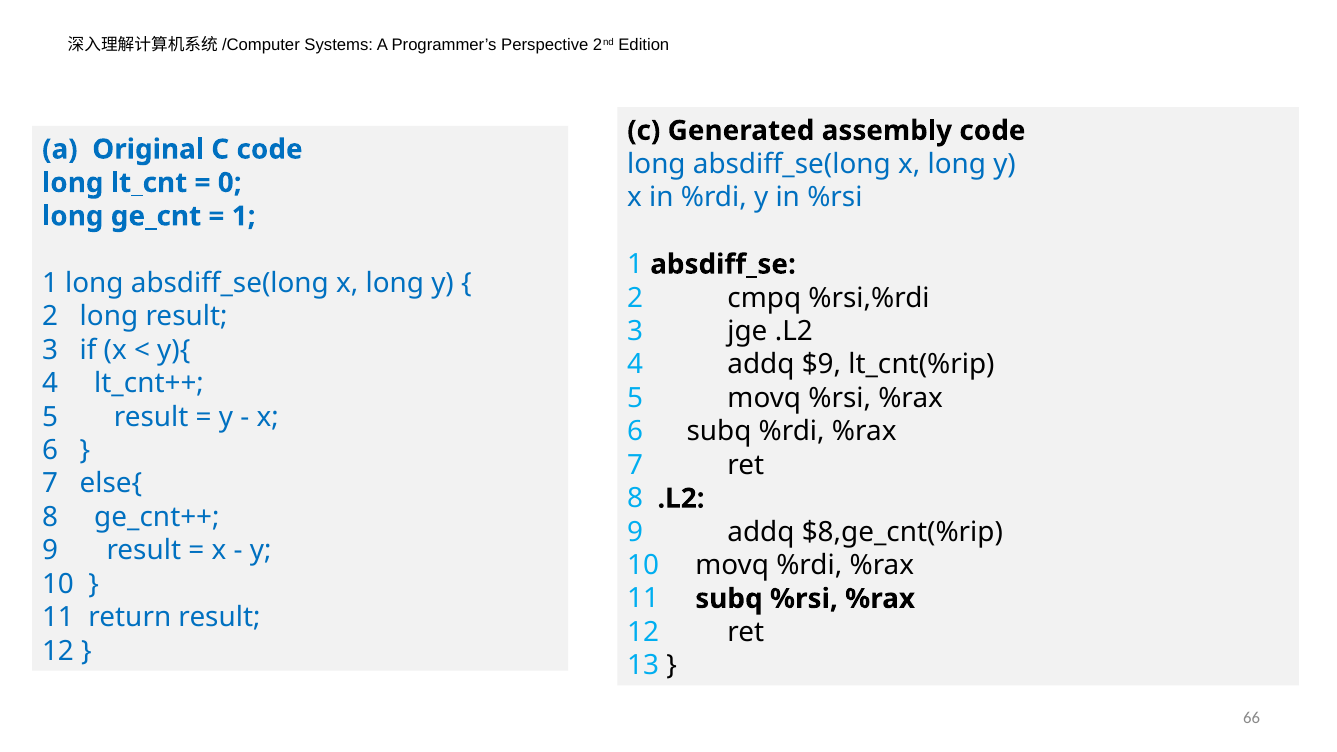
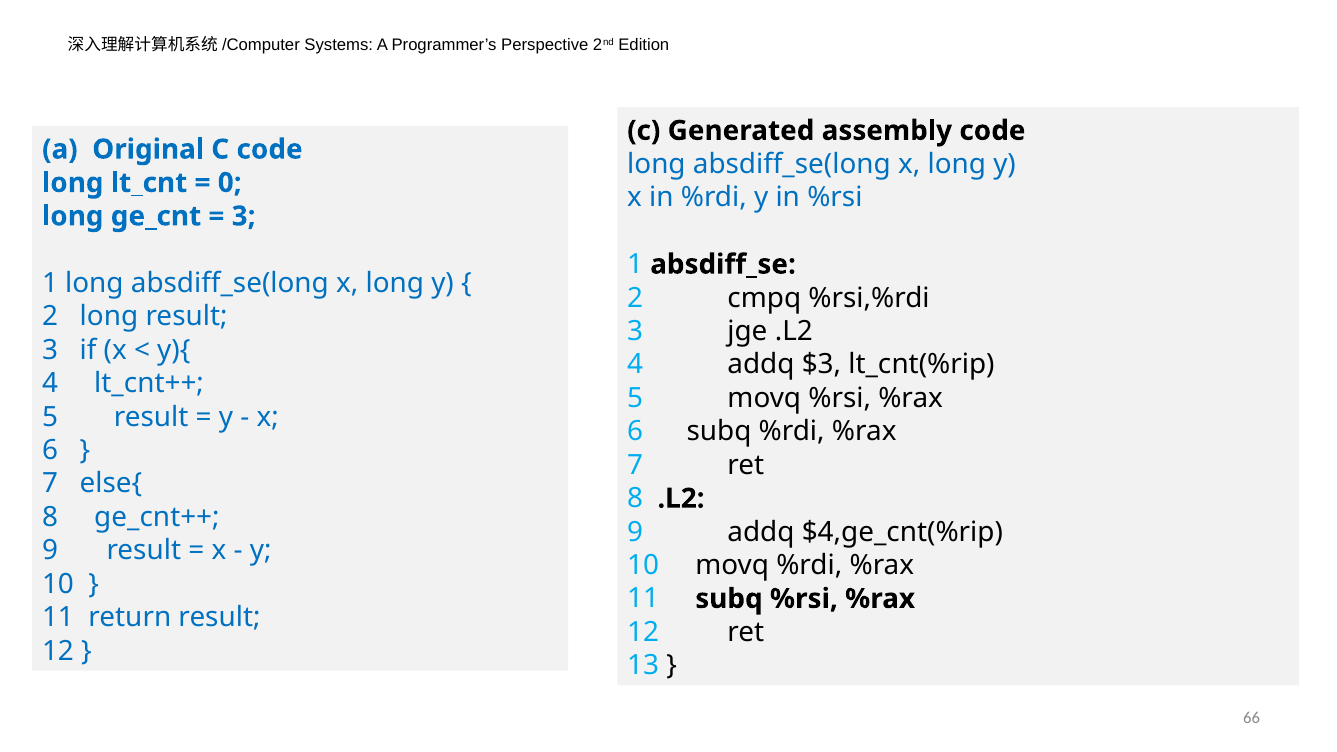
1: 1 -> 3 (244, 216)
$9: $9 -> $3 (821, 365)
$8,ge_cnt(%rip: $8,ge_cnt(%rip -> $4,ge_cnt(%rip (902, 532)
